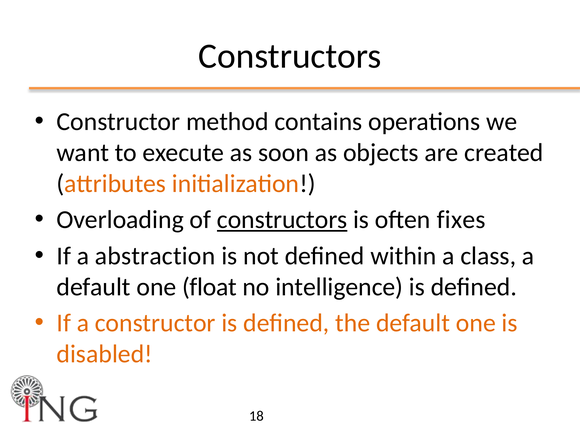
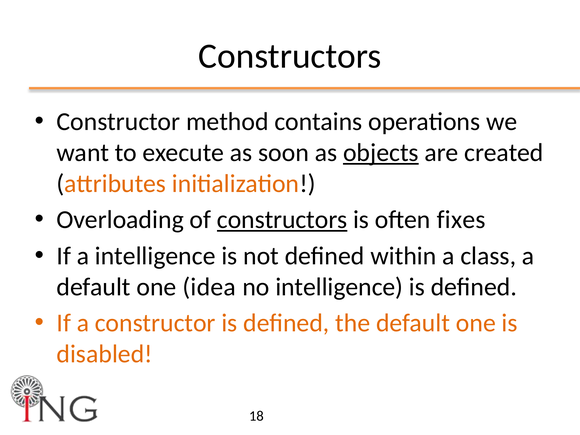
objects underline: none -> present (381, 153)
a abstraction: abstraction -> intelligence (155, 256)
float: float -> idea (209, 287)
